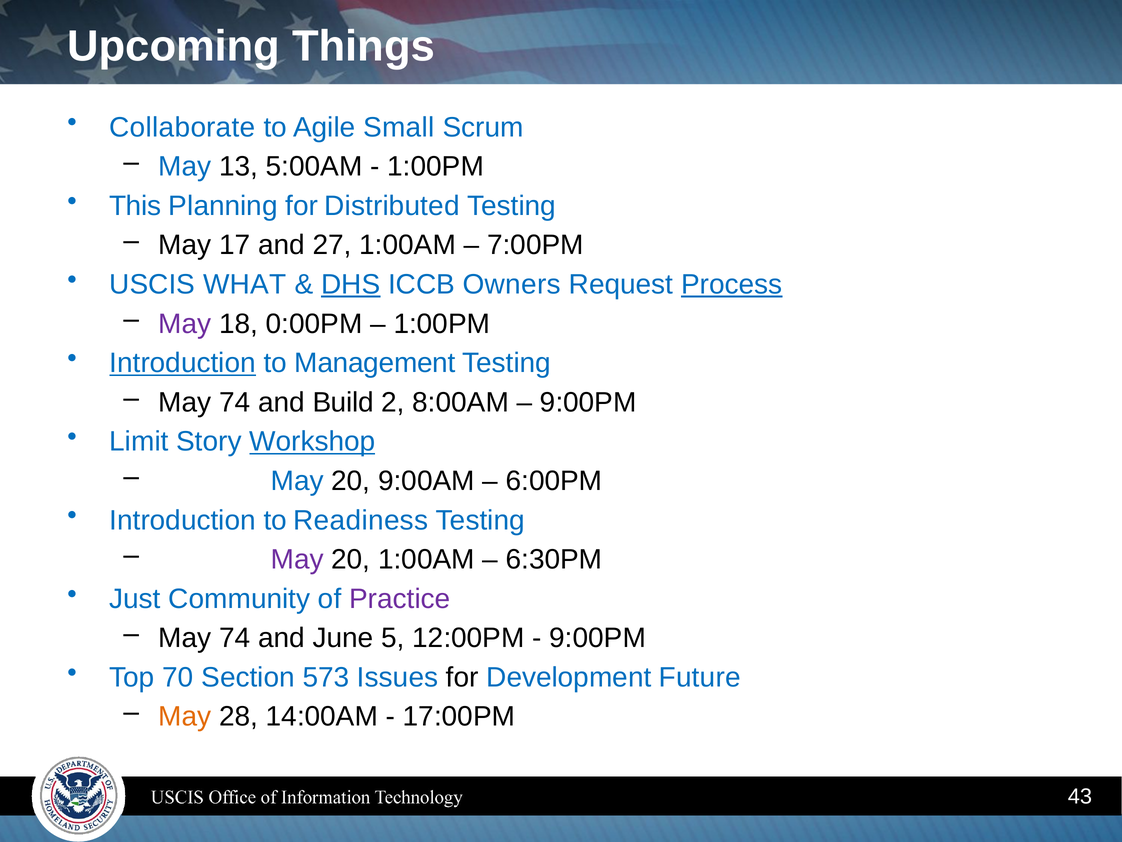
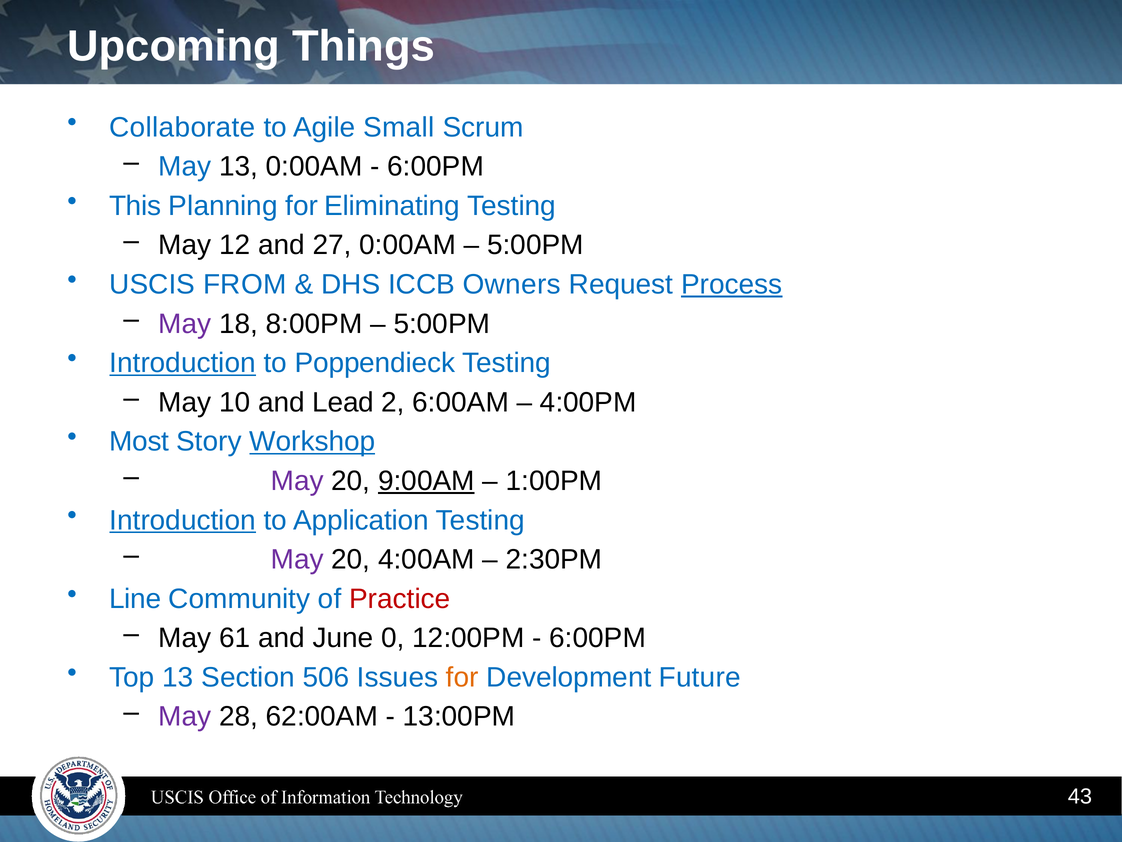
13 5:00AM: 5:00AM -> 0:00AM (314, 167)
1:00PM: 1:00PM -> 6:00PM (436, 167)
Distributed: Distributed -> Eliminating (392, 206)
17: 17 -> 12 (235, 245)
27 1:00AM: 1:00AM -> 0:00AM (408, 245)
7:00PM: 7:00PM -> 5:00PM (535, 245)
WHAT: WHAT -> FROM (245, 284)
DHS underline: present -> none (351, 284)
0:00PM: 0:00PM -> 8:00PM (314, 324)
1:00PM: 1:00PM -> 5:00PM (442, 324)
Management: Management -> Poppendieck (375, 363)
74: 74 -> 10 (235, 402)
Build: Build -> Lead (343, 402)
8:00AM: 8:00AM -> 6:00AM (461, 402)
9:00PM: 9:00PM -> 4:00PM (588, 402)
Limit: Limit -> Most (139, 441)
May colour: blue -> purple (297, 481)
9:00AM underline: none -> present (426, 481)
6:00PM: 6:00PM -> 1:00PM (554, 481)
Introduction underline: none -> present (183, 520)
Readiness: Readiness -> Application (361, 520)
20 1:00AM: 1:00AM -> 4:00AM (426, 559)
6:30PM: 6:30PM -> 2:30PM (554, 559)
Just: Just -> Line (135, 598)
Practice colour: purple -> red (400, 598)
74: 74 -> 61 (235, 638)
5: 5 -> 0 (393, 638)
9:00PM: 9:00PM -> 6:00PM (598, 638)
Top 70: 70 -> 13 (178, 677)
573: 573 -> 506 (326, 677)
for colour: black -> orange (462, 677)
May colour: orange -> purple (185, 716)
14:00AM: 14:00AM -> 62:00AM (322, 716)
17:00PM: 17:00PM -> 13:00PM (459, 716)
